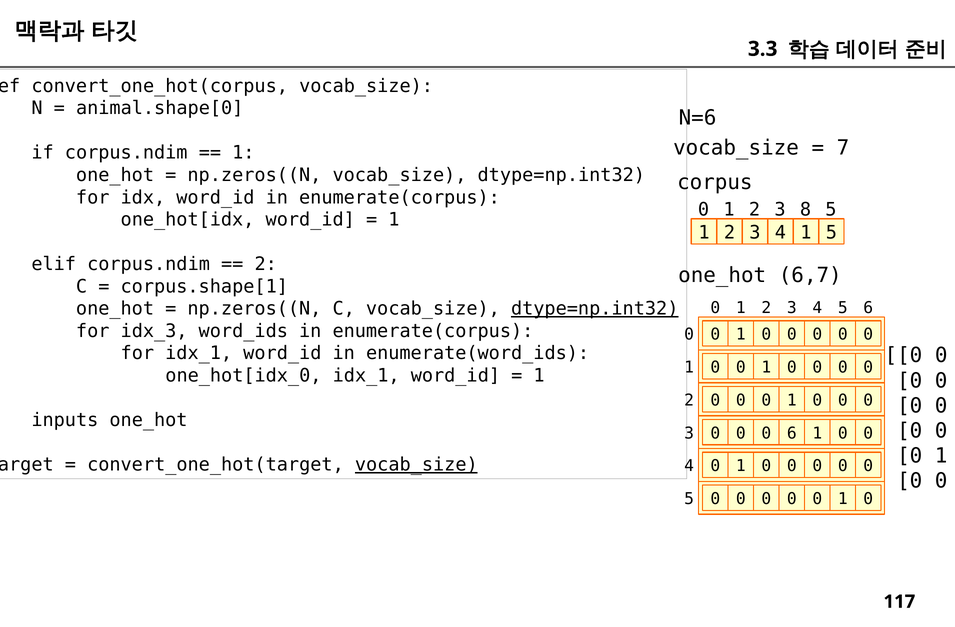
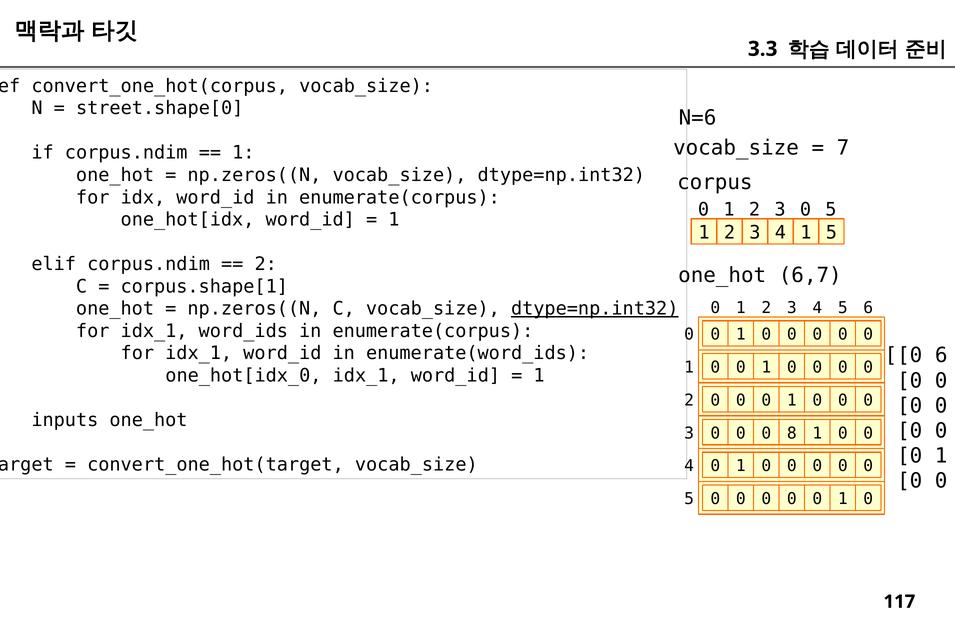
animal.shape[0: animal.shape[0 -> street.shape[0 (160, 108)
3 8: 8 -> 0 (805, 210)
idx_3: idx_3 -> idx_1 (154, 331)
0: 0 -> 6 (941, 356)
6: 6 -> 8 (792, 433)
vocab_size underline: present -> none (416, 465)
